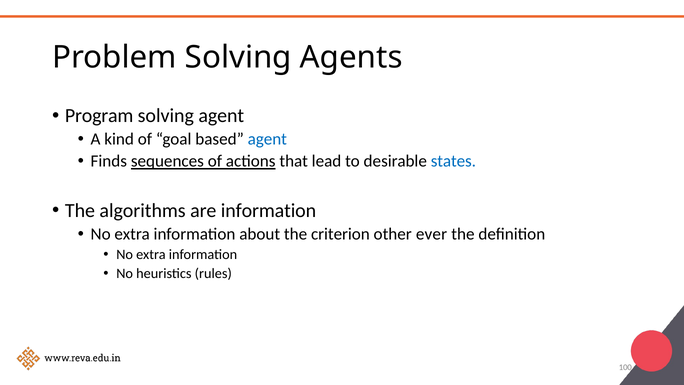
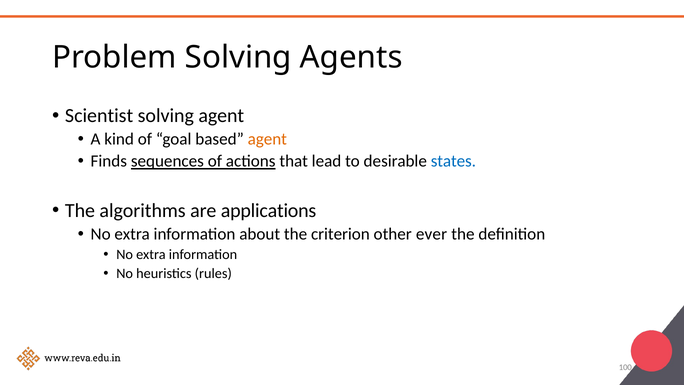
Program: Program -> Scientist (99, 116)
agent colour: blue -> orange (267, 139)
are information: information -> applications (269, 210)
